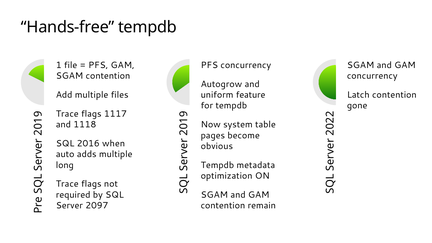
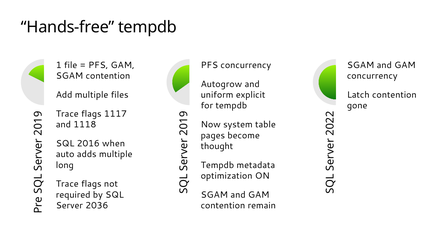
feature: feature -> explicit (251, 95)
obvious: obvious -> thought (217, 146)
2097: 2097 -> 2036 (97, 206)
